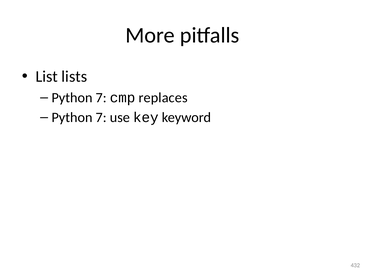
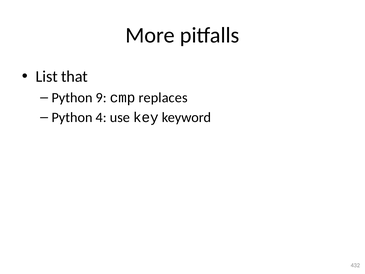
lists: lists -> that (74, 77)
7: 7 -> 9 (101, 98)
7: 7 -> 4 (101, 117)
